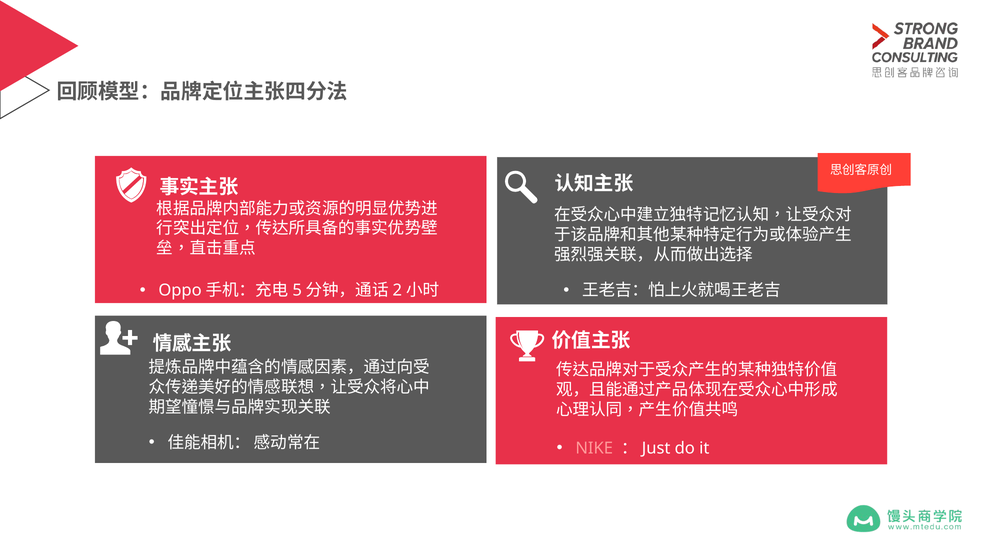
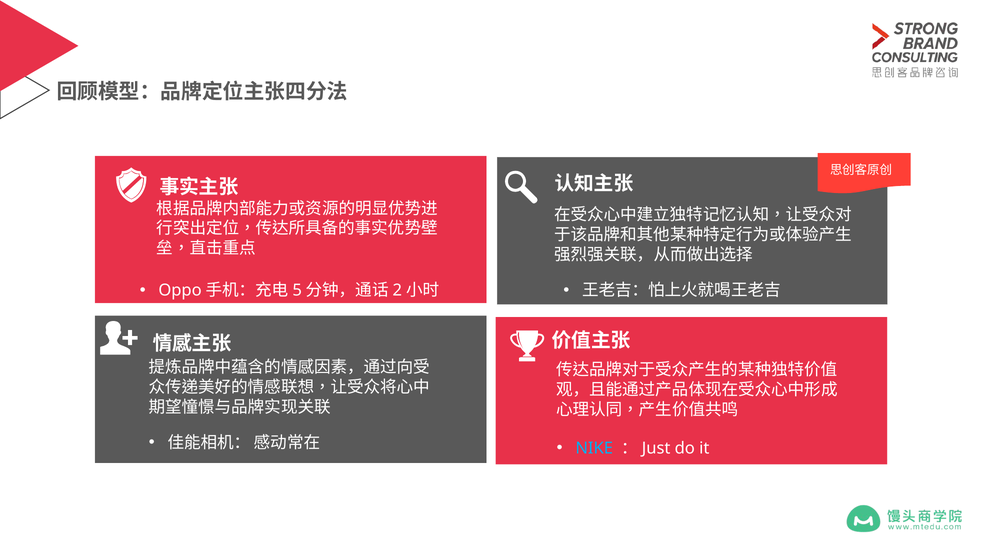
NIKE colour: pink -> light blue (594, 449)
